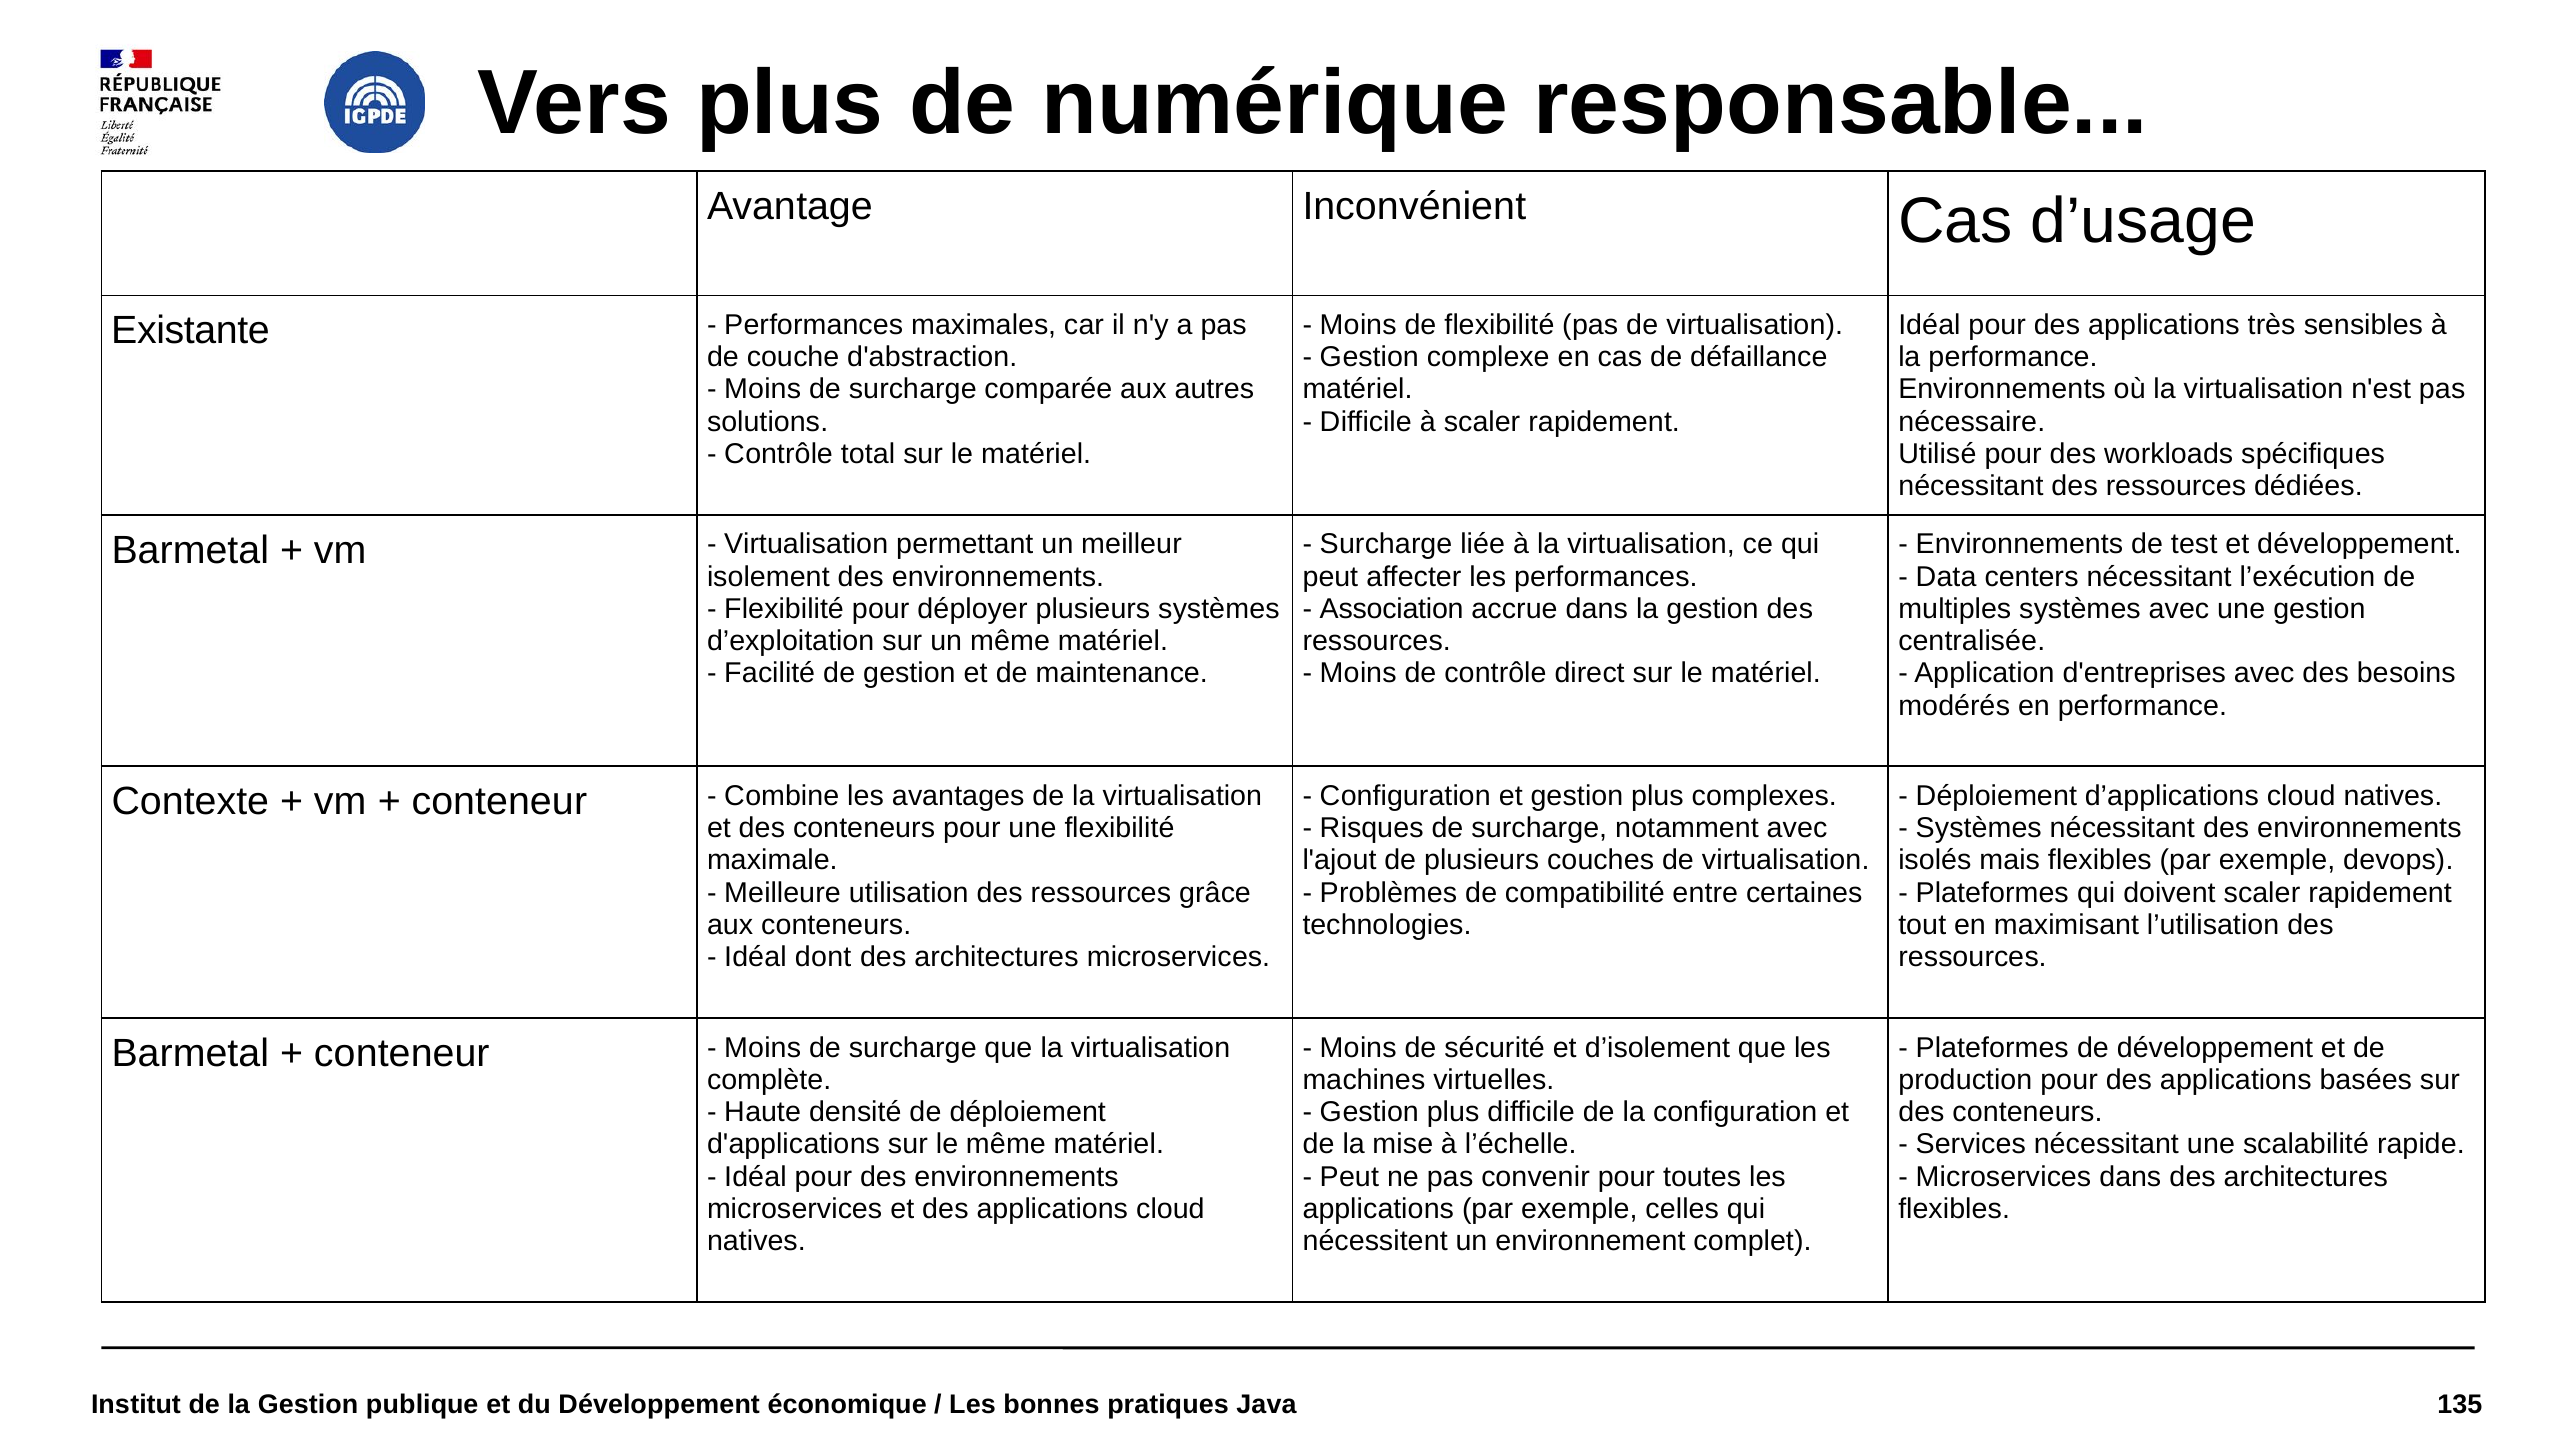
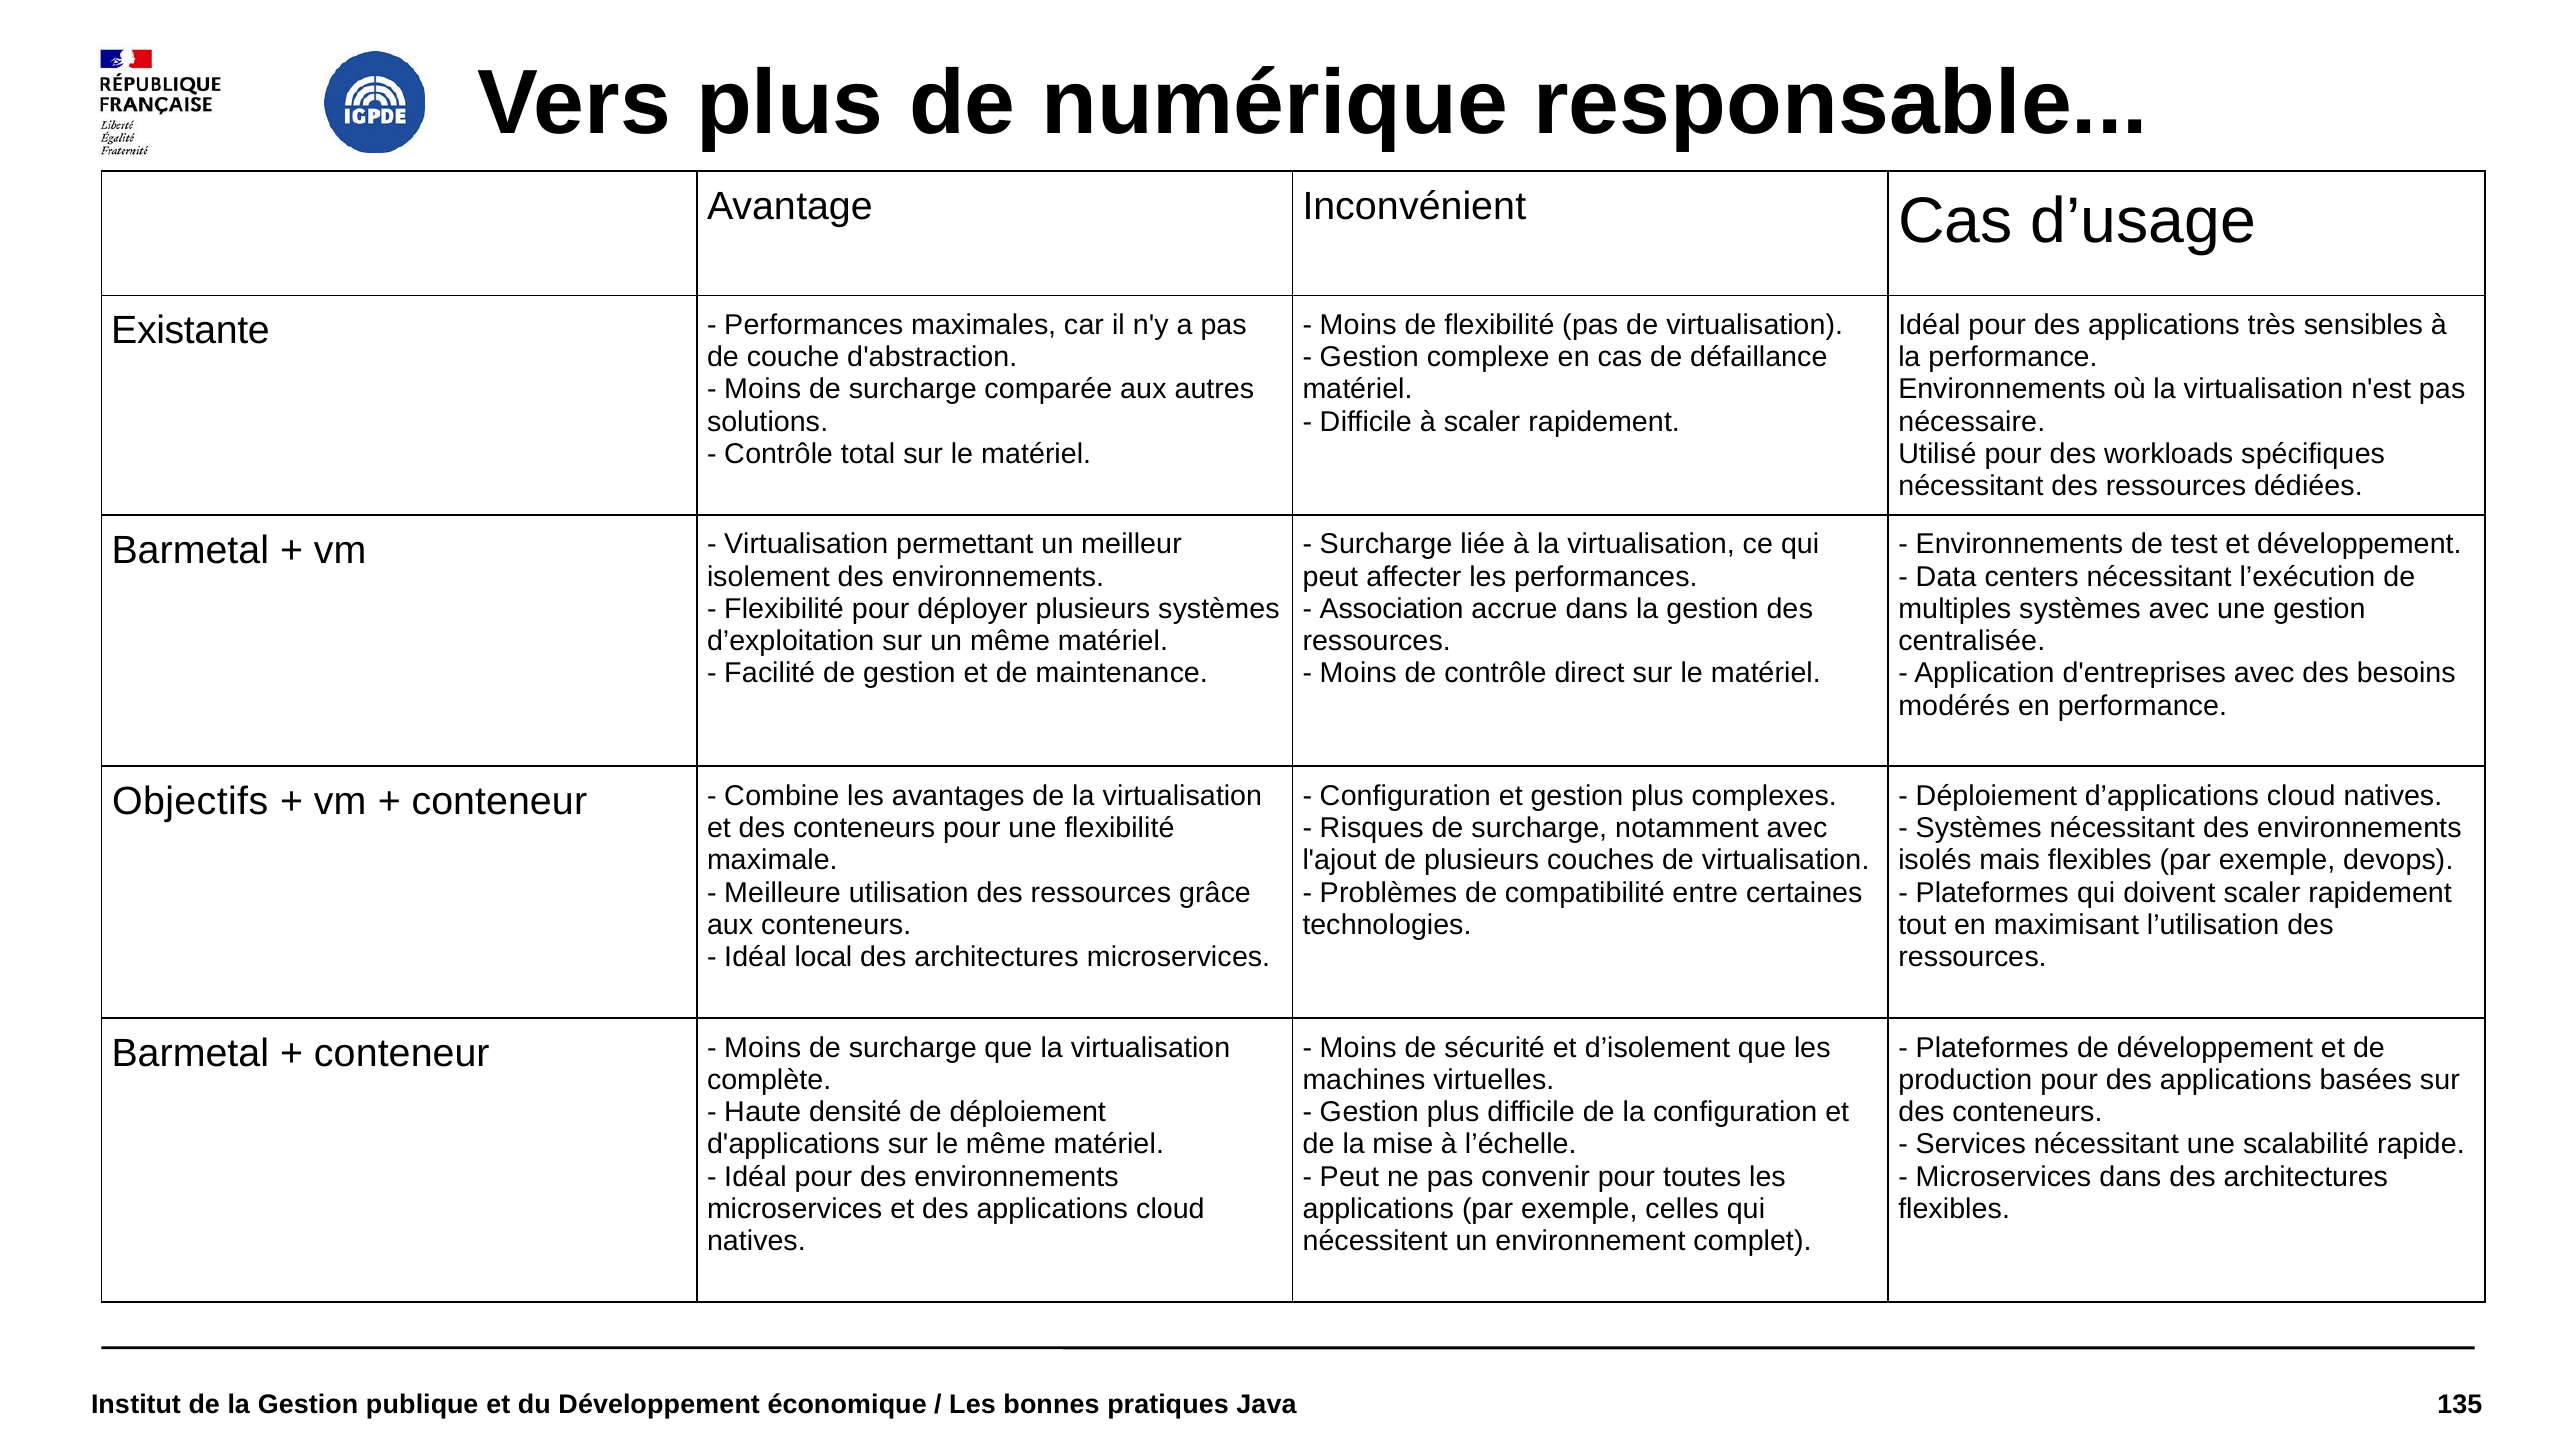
Contexte: Contexte -> Objectifs (190, 802)
dont: dont -> local (823, 957)
